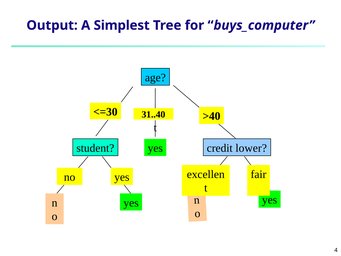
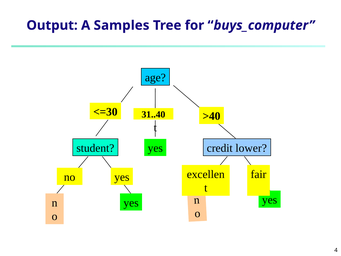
Simplest: Simplest -> Samples (122, 25)
